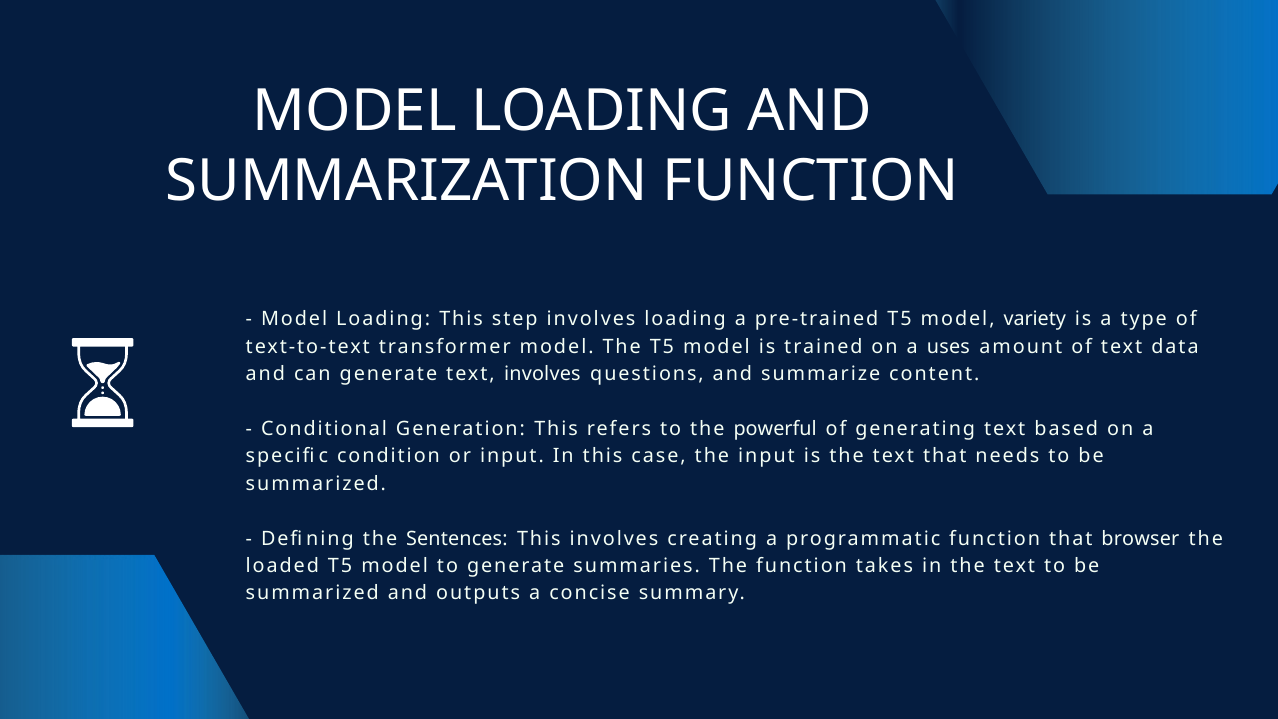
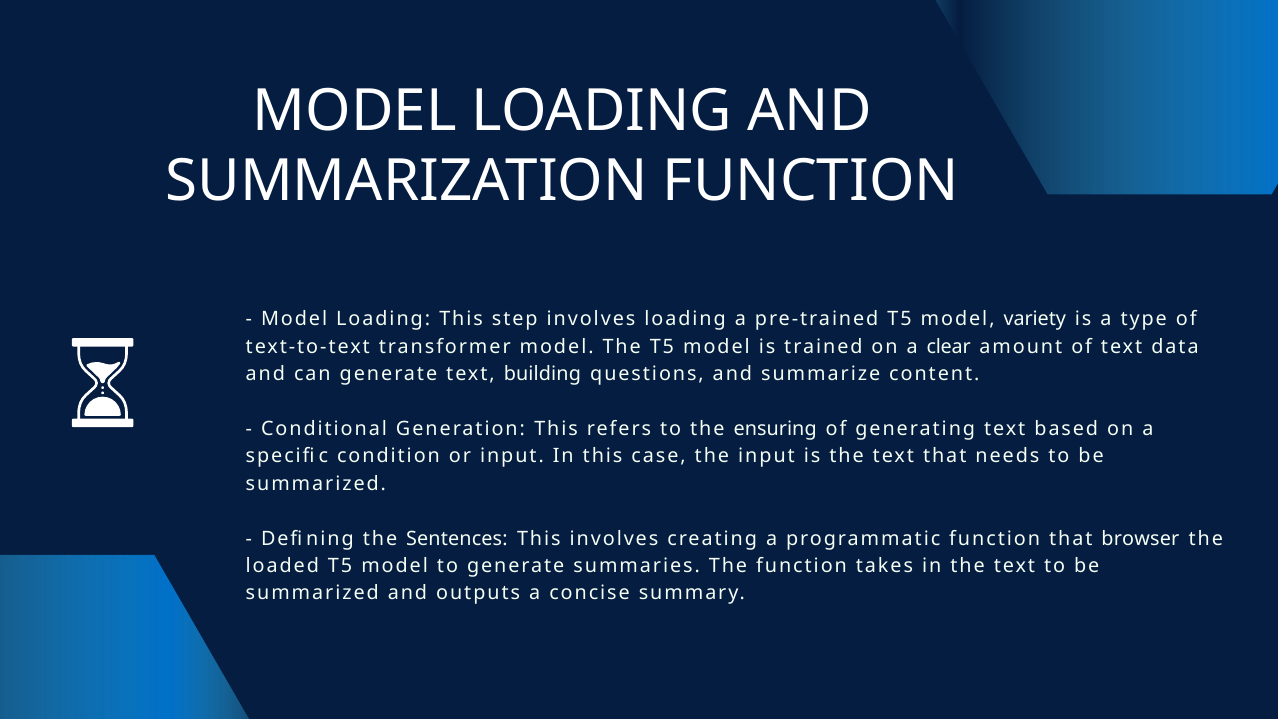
uses: uses -> clear (949, 347)
text involves: involves -> building (542, 374)
powerful: powerful -> ensuring (775, 429)
